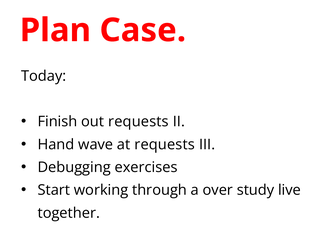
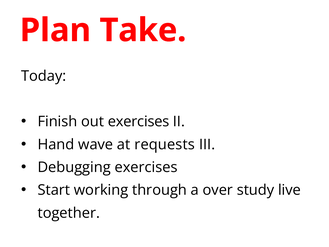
Case: Case -> Take (143, 30)
out requests: requests -> exercises (139, 122)
